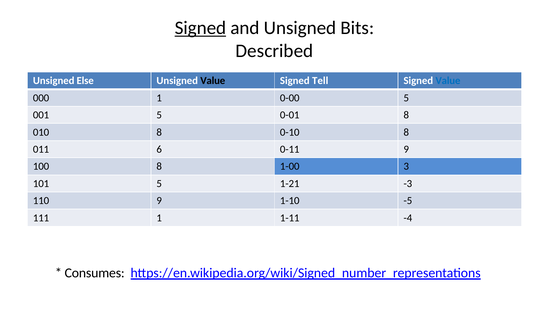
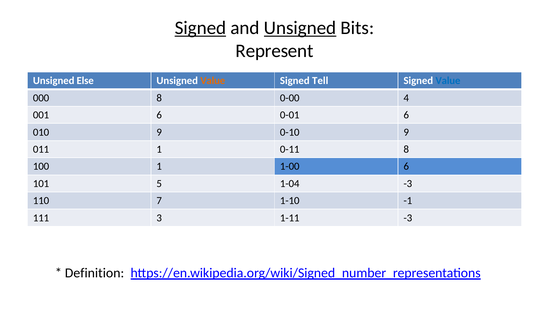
Unsigned underline: none -> present (300, 28)
Described: Described -> Represent (275, 51)
Value colour: black -> orange (213, 81)
000 1: 1 -> 8 (159, 98)
0-00 5: 5 -> 4 (406, 98)
001 5: 5 -> 6 (159, 115)
0-01 8: 8 -> 6 (406, 115)
010 8: 8 -> 9 (159, 132)
0-10 8: 8 -> 9 (406, 132)
011 6: 6 -> 1 (159, 149)
0-11 9: 9 -> 8 (406, 149)
100 8: 8 -> 1 (159, 166)
1-00 3: 3 -> 6 (406, 166)
1-21: 1-21 -> 1-04 (290, 183)
110 9: 9 -> 7 (159, 201)
-5: -5 -> -1 (408, 201)
111 1: 1 -> 3 (159, 218)
1-11 -4: -4 -> -3 (408, 218)
Consumes: Consumes -> Definition (95, 273)
